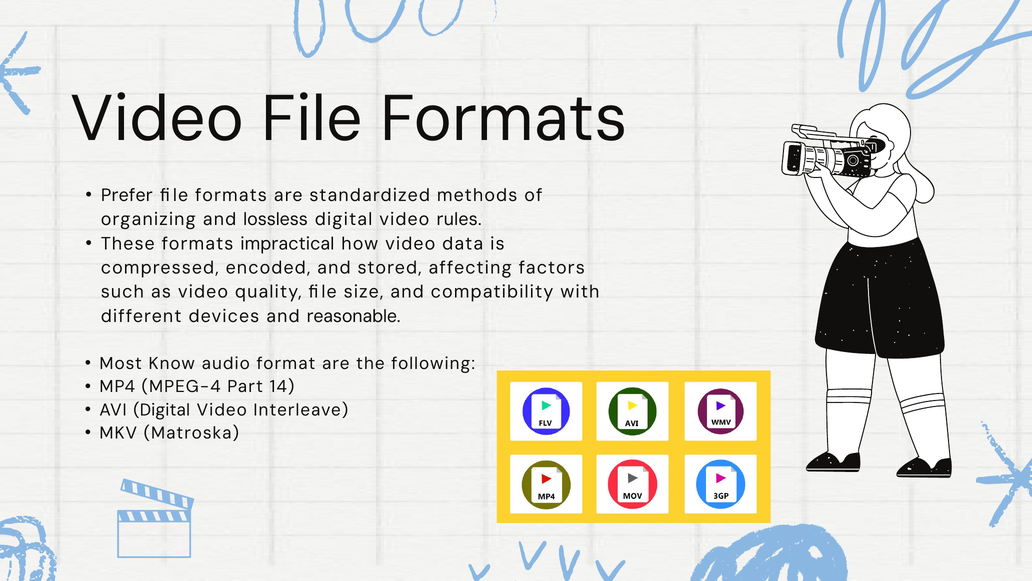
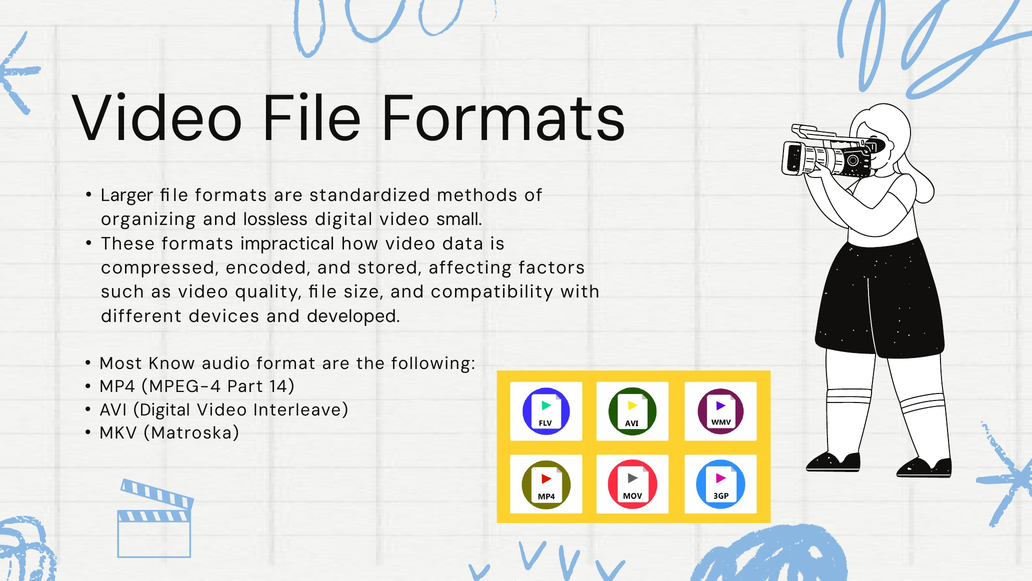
Prefer: Prefer -> Larger (127, 195)
rules: rules -> small (459, 219)
reasonable: reasonable -> developed (353, 316)
